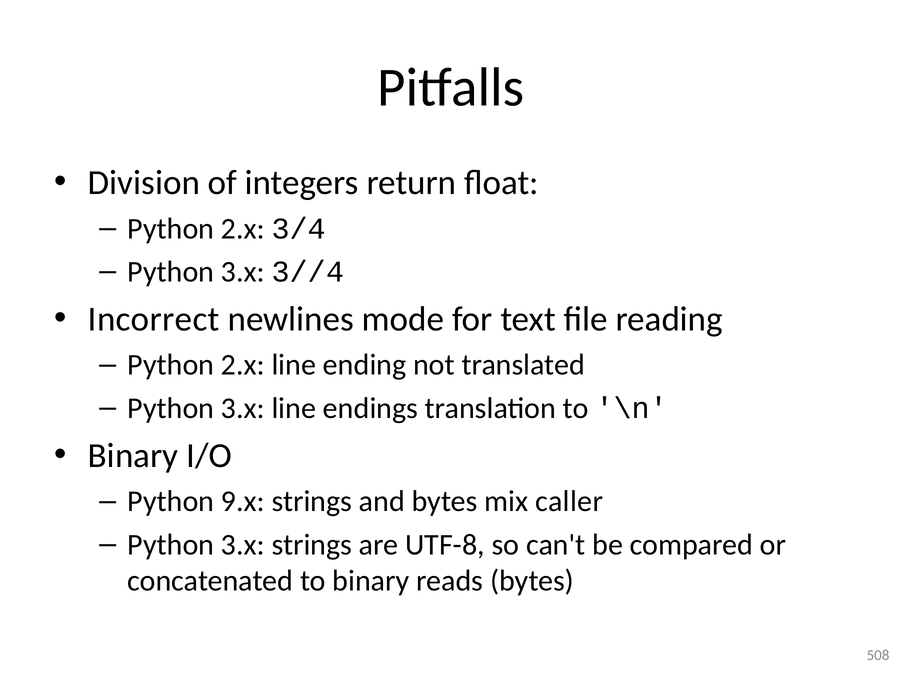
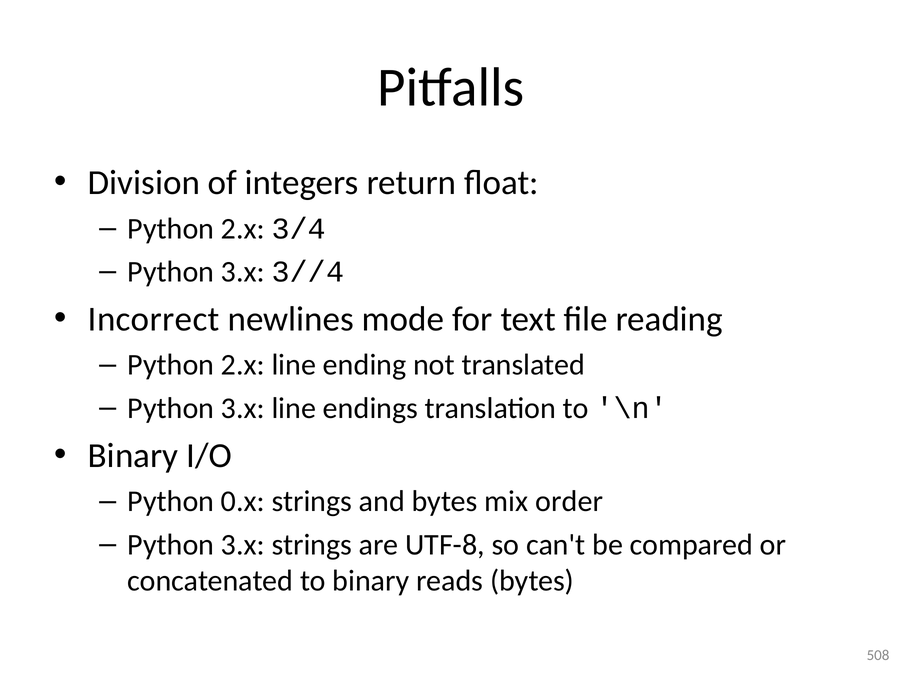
9.x: 9.x -> 0.x (243, 501)
caller: caller -> order (569, 501)
